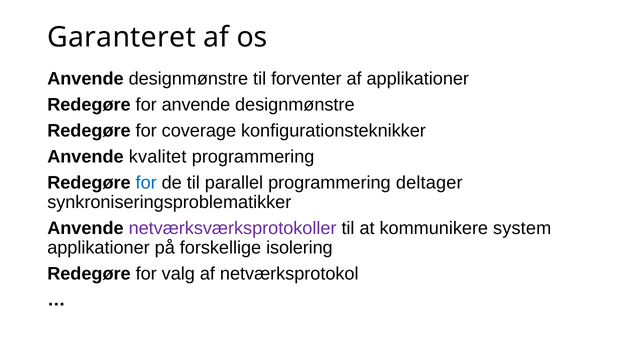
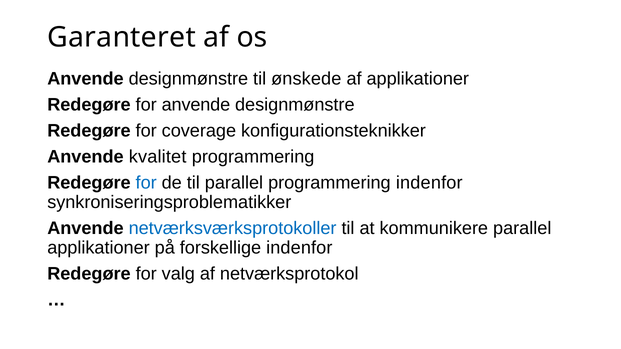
forventer: forventer -> ønskede (306, 79)
programmering deltager: deltager -> indenfor (429, 183)
netværksværksprotokoller colour: purple -> blue (233, 228)
kommunikere system: system -> parallel (522, 228)
forskellige isolering: isolering -> indenfor (299, 248)
